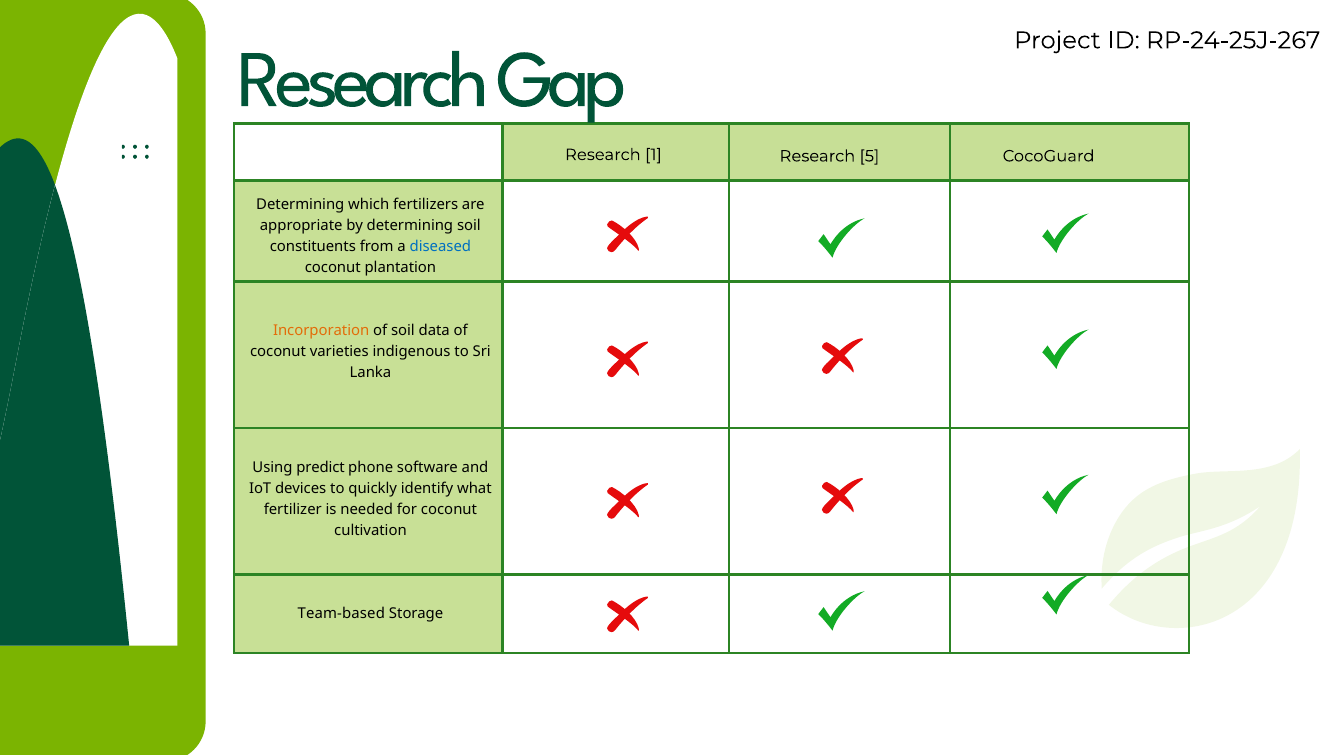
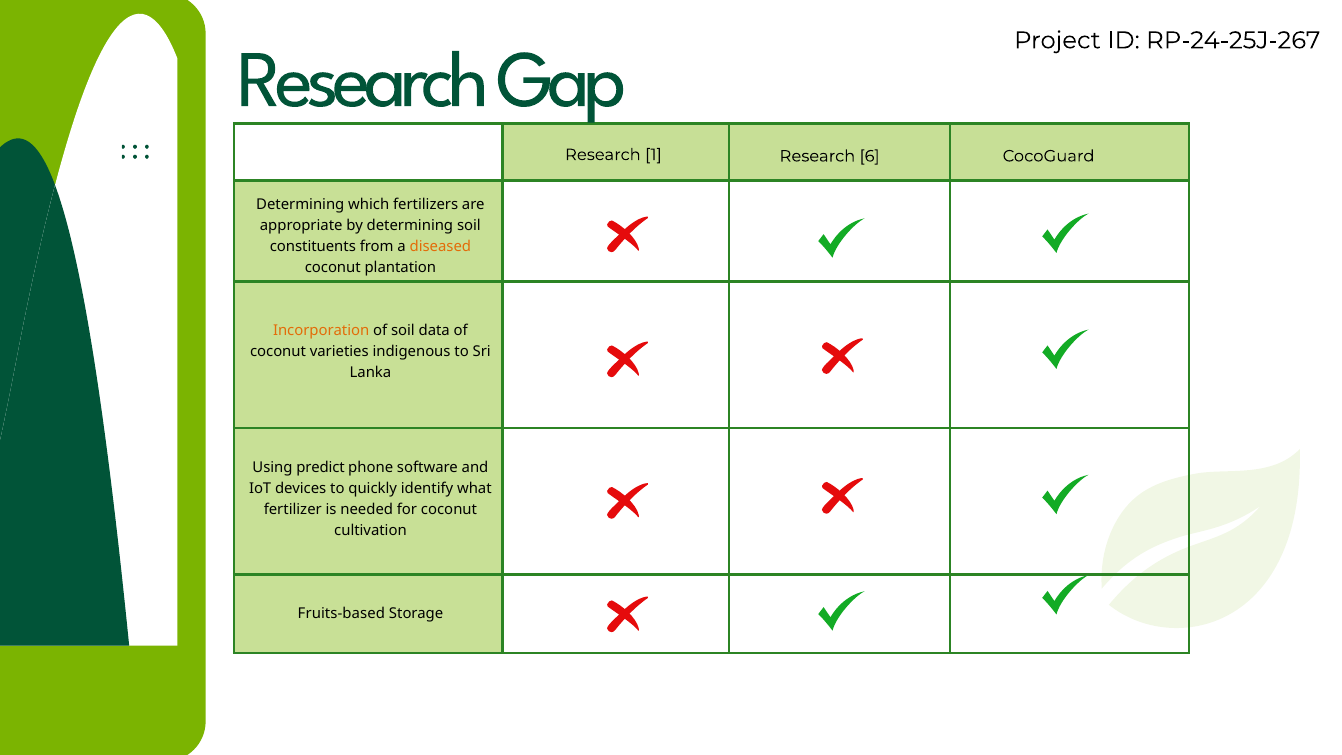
5: 5 -> 6 (870, 156)
diseased colour: blue -> orange (440, 247)
Team-based: Team-based -> Fruits-based (341, 613)
